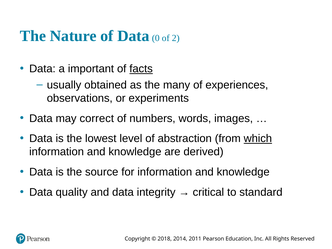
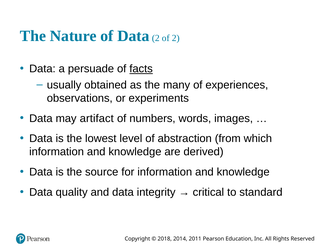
Data 0: 0 -> 2 (156, 38)
important: important -> persuade (91, 69)
correct: correct -> artifact (97, 118)
which underline: present -> none (258, 139)
